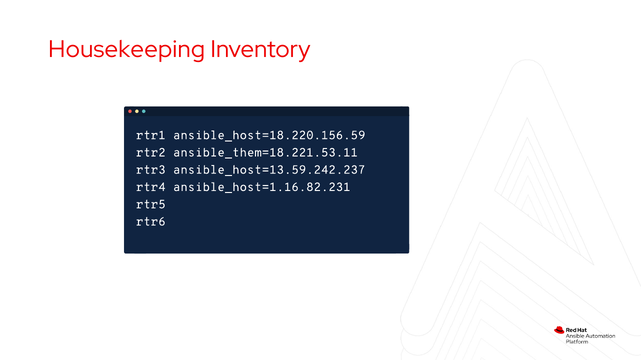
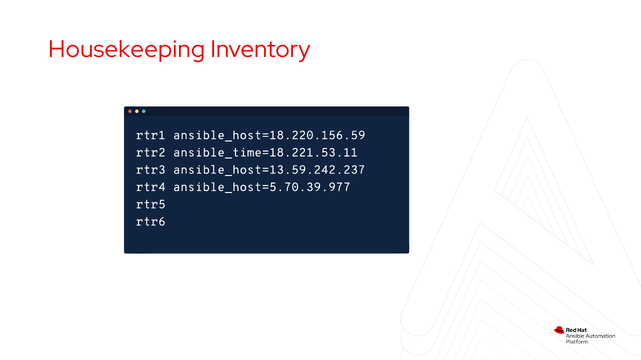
ansible_them=18.221.53.11: ansible_them=18.221.53.11 -> ansible_time=18.221.53.11 (265, 153)
ansible_host=1.16.82.231: ansible_host=1.16.82.231 -> ansible_host=5.70.39.977 (262, 187)
